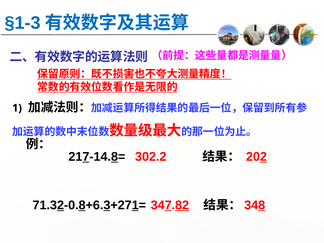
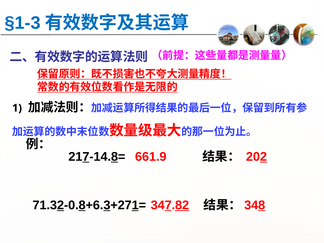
302.2: 302.2 -> 661.9 (151, 157)
